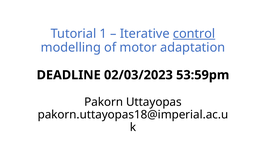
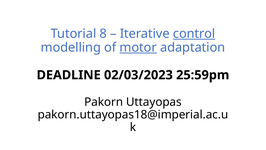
1: 1 -> 8 (103, 34)
motor underline: none -> present (138, 47)
53:59pm: 53:59pm -> 25:59pm (203, 75)
